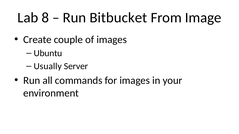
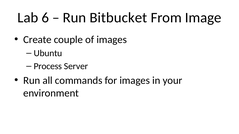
8: 8 -> 6 (45, 18)
Usually: Usually -> Process (48, 66)
